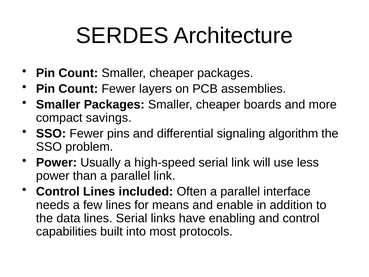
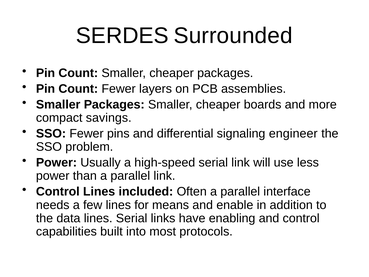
Architecture: Architecture -> Surrounded (233, 36)
algorithm: algorithm -> engineer (293, 133)
